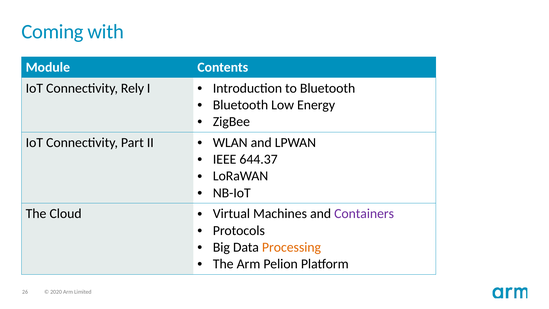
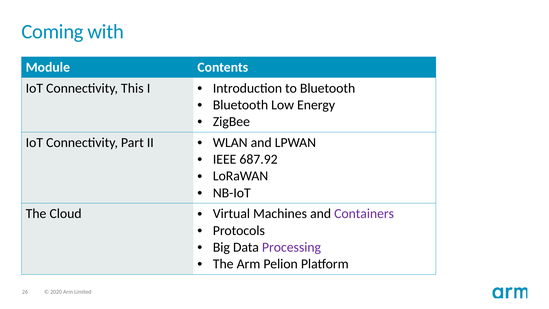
Rely: Rely -> This (132, 88)
644.37: 644.37 -> 687.92 (259, 159)
Processing colour: orange -> purple (291, 247)
